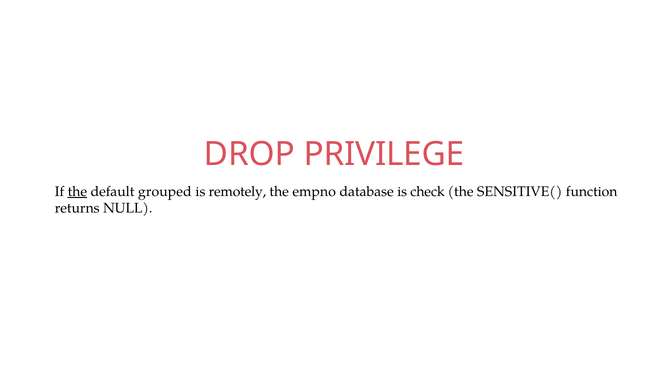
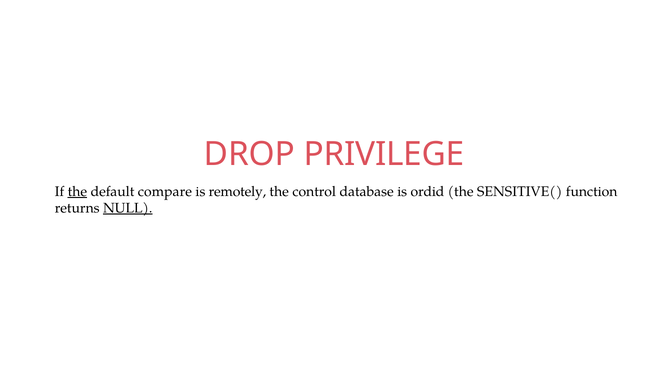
grouped: grouped -> compare (165, 191)
empno: empno -> control (314, 191)
check: check -> ordid (427, 191)
NULL underline: none -> present (128, 208)
